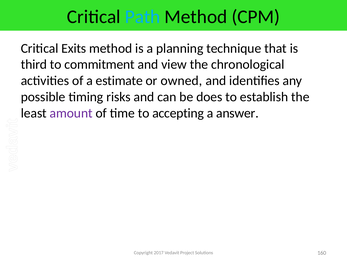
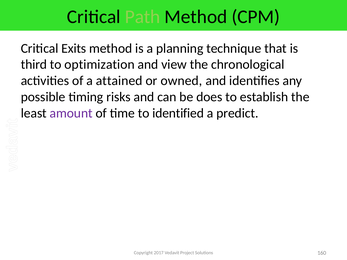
Path colour: light blue -> light green (143, 17)
commitment: commitment -> optimization (100, 65)
estimate: estimate -> attained (119, 81)
accepting: accepting -> identified (178, 113)
answer: answer -> predict (237, 113)
